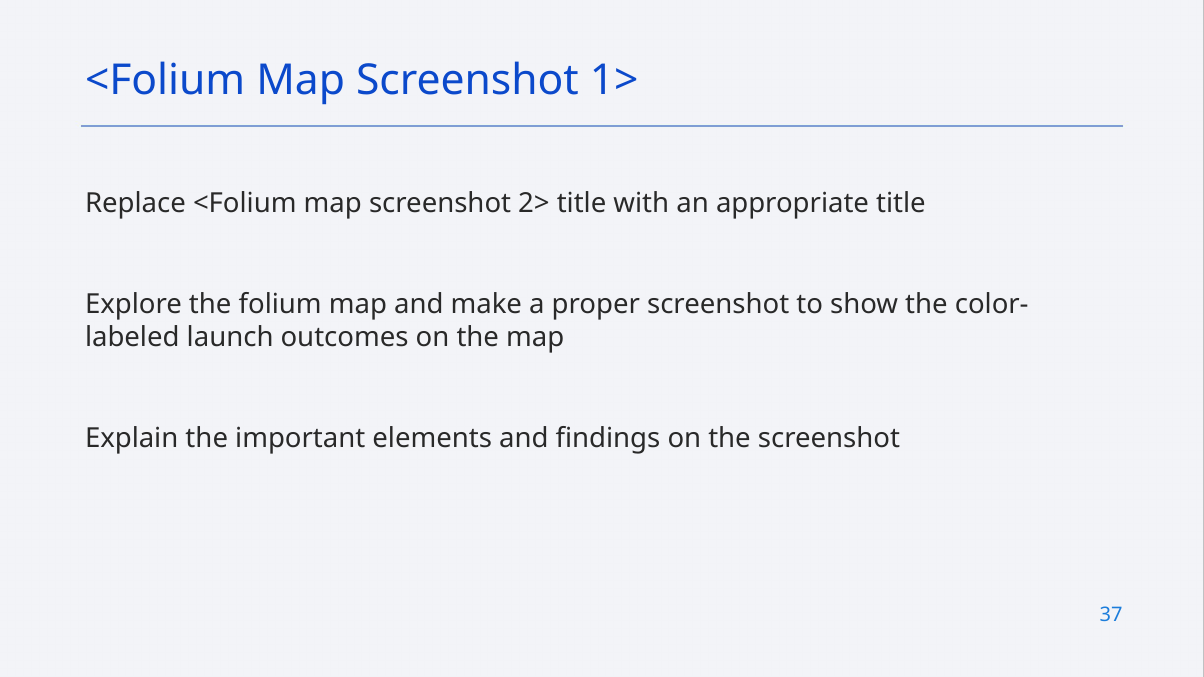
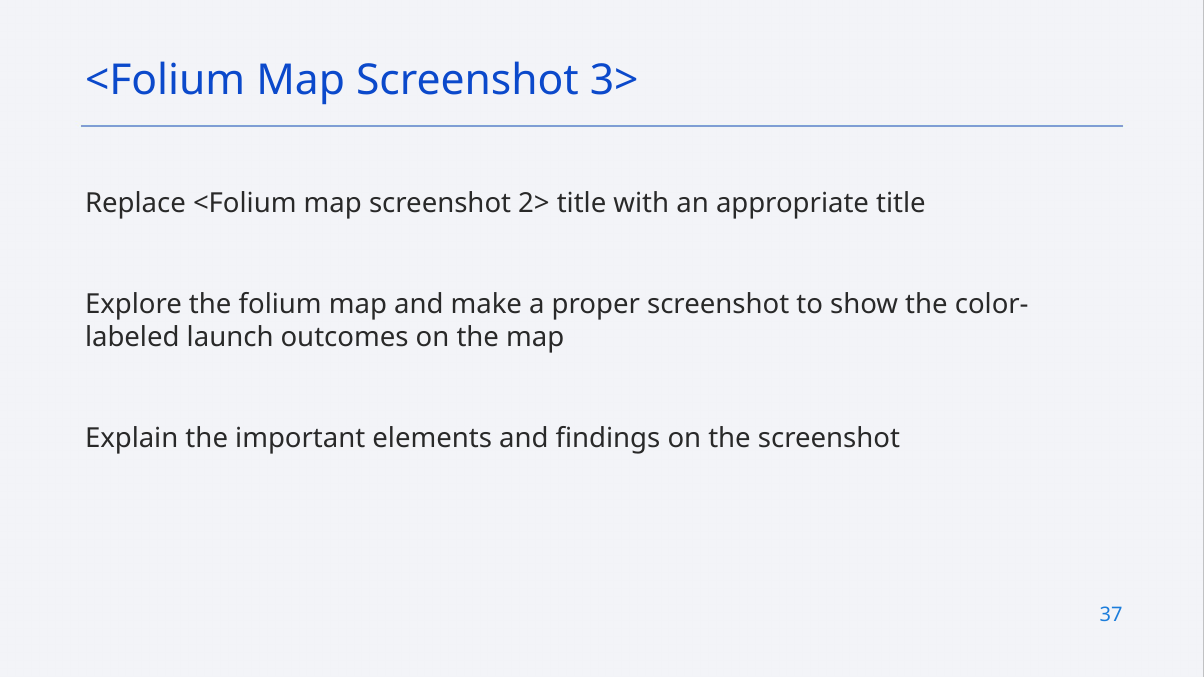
1>: 1> -> 3> (614, 80)
